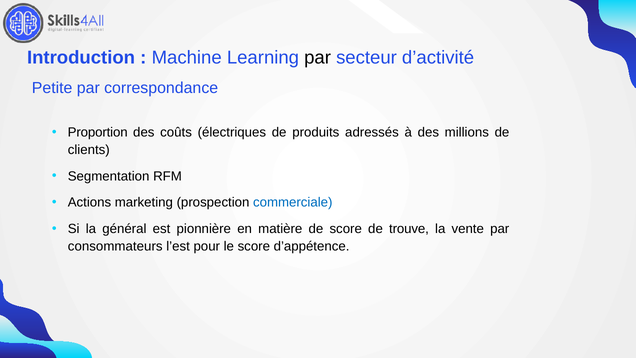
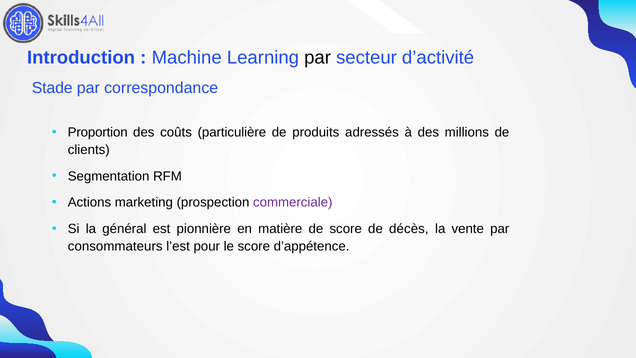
Petite: Petite -> Stade (52, 88)
électriques: électriques -> particulière (232, 132)
commerciale colour: blue -> purple (293, 202)
trouve: trouve -> décès (409, 229)
